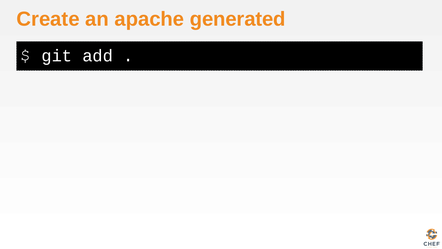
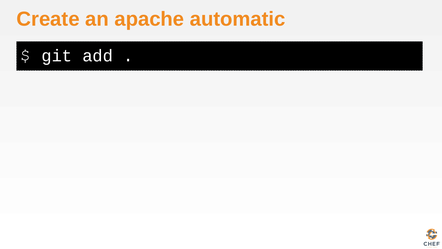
generated: generated -> automatic (238, 19)
